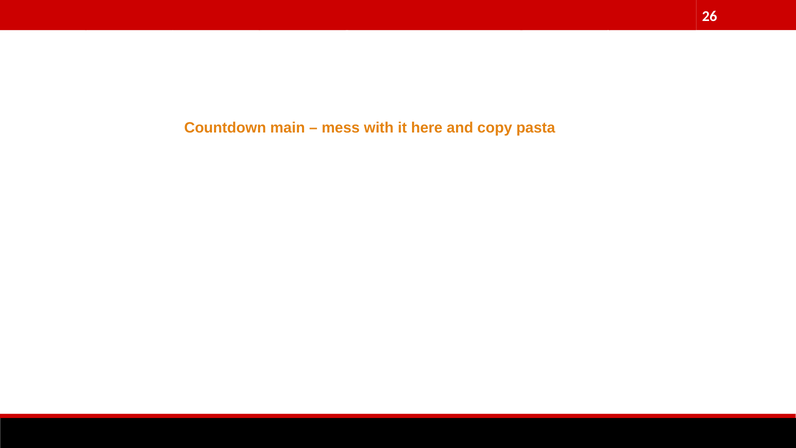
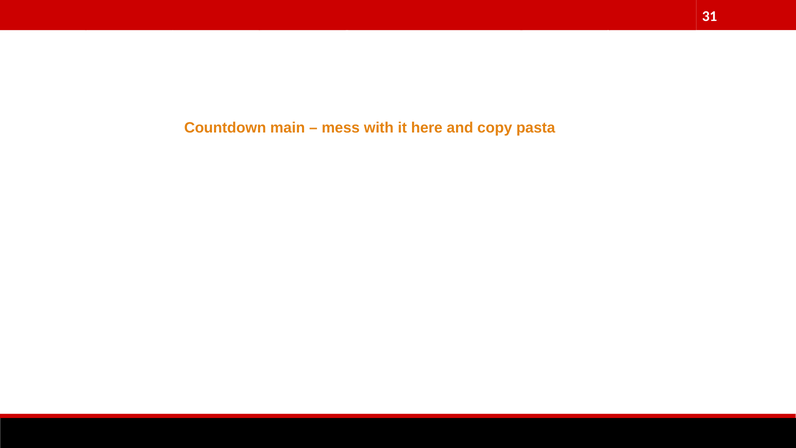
26: 26 -> 31 (710, 16)
